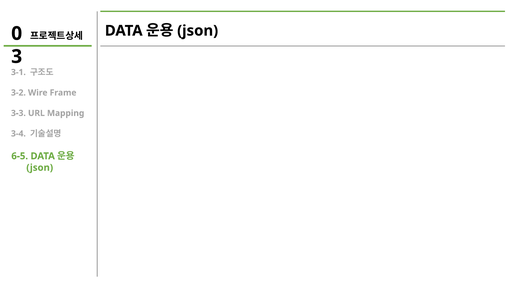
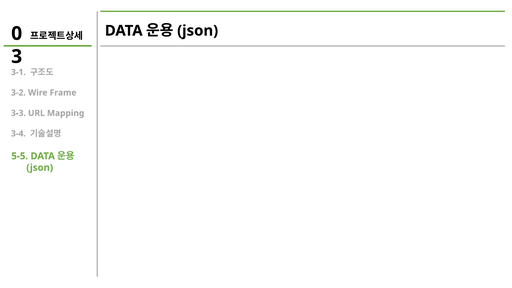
6-5: 6-5 -> 5-5 (20, 156)
